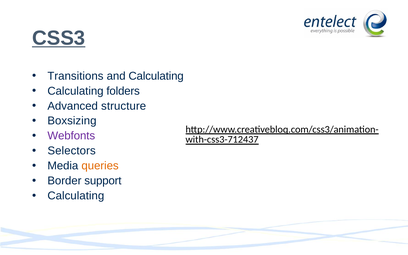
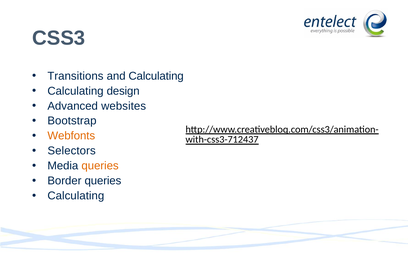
CSS3 underline: present -> none (59, 38)
folders: folders -> design (123, 91)
structure: structure -> websites (124, 106)
Boxsizing: Boxsizing -> Bootstrap (72, 121)
Webfonts colour: purple -> orange (71, 136)
Border support: support -> queries (103, 181)
